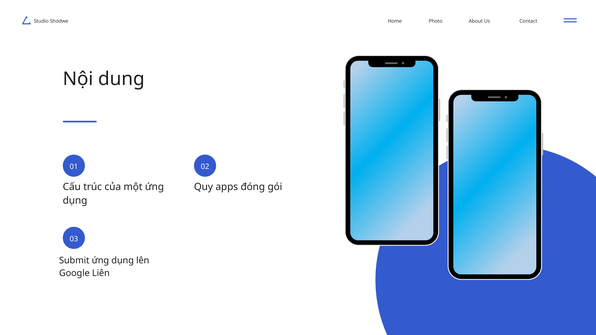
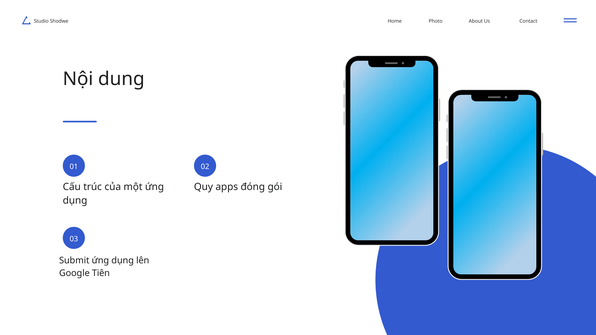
Liên: Liên -> Tiên (101, 274)
